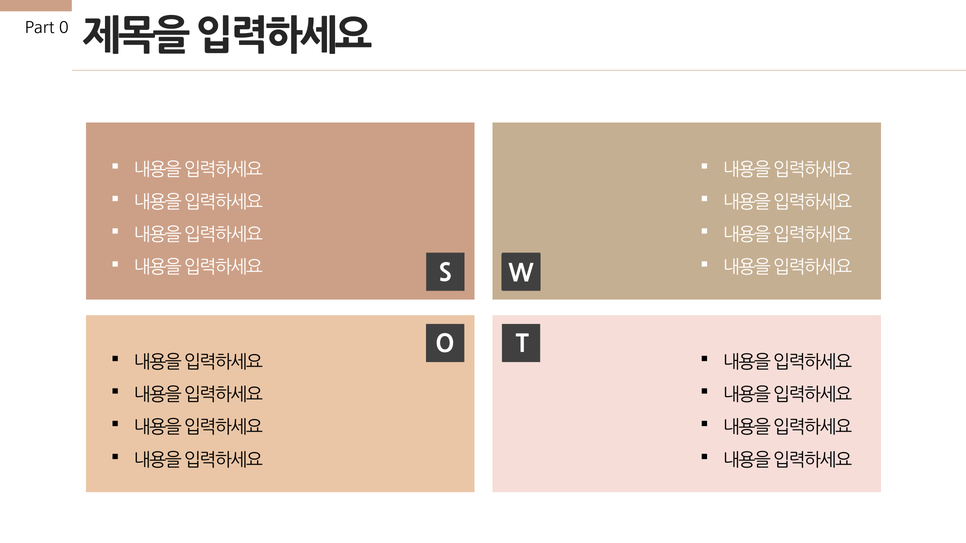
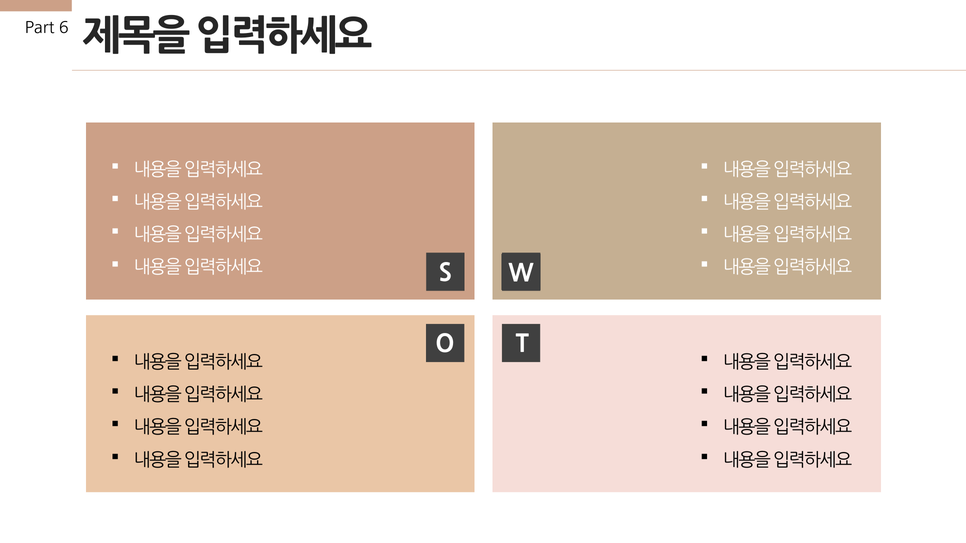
0: 0 -> 6 (64, 28)
